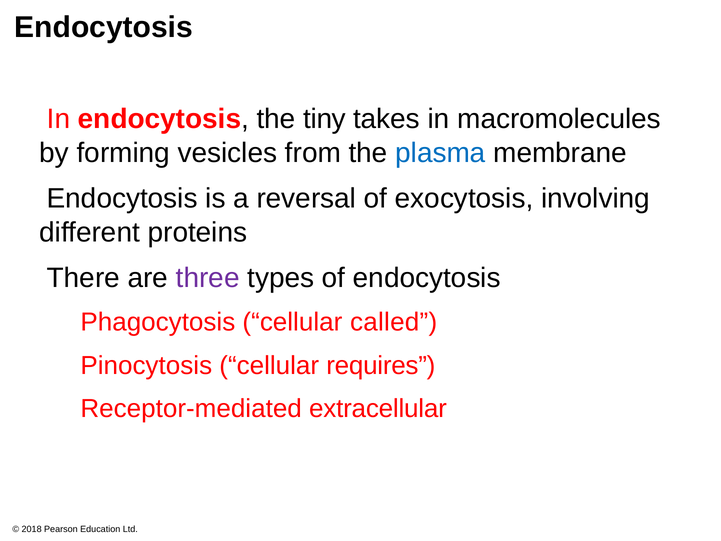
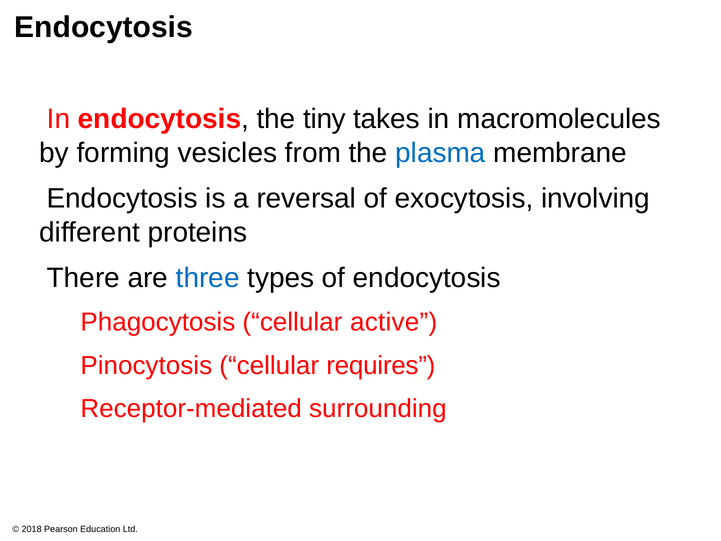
three colour: purple -> blue (208, 278)
called: called -> active (394, 322)
extracellular: extracellular -> surrounding (378, 409)
